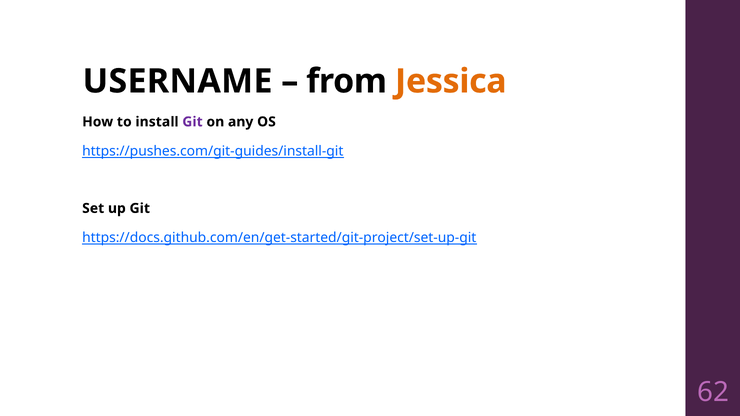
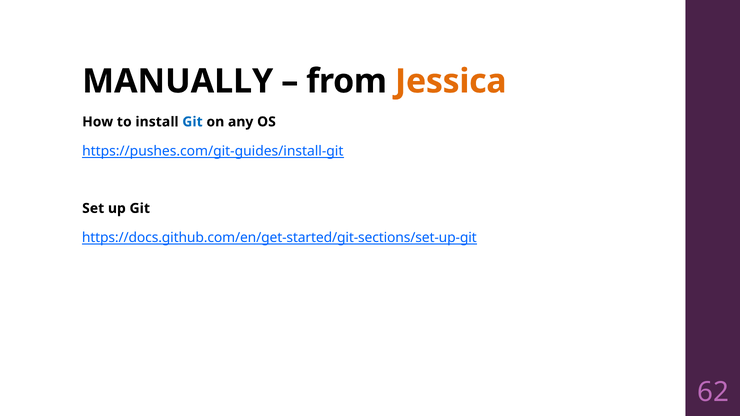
USERNAME: USERNAME -> MANUALLY (178, 81)
Git colour: purple -> blue (192, 122)
https://docs.github.com/en/get-started/git-project/set-up-git: https://docs.github.com/en/get-started/git-project/set-up-git -> https://docs.github.com/en/get-started/git-sections/set-up-git (279, 238)
